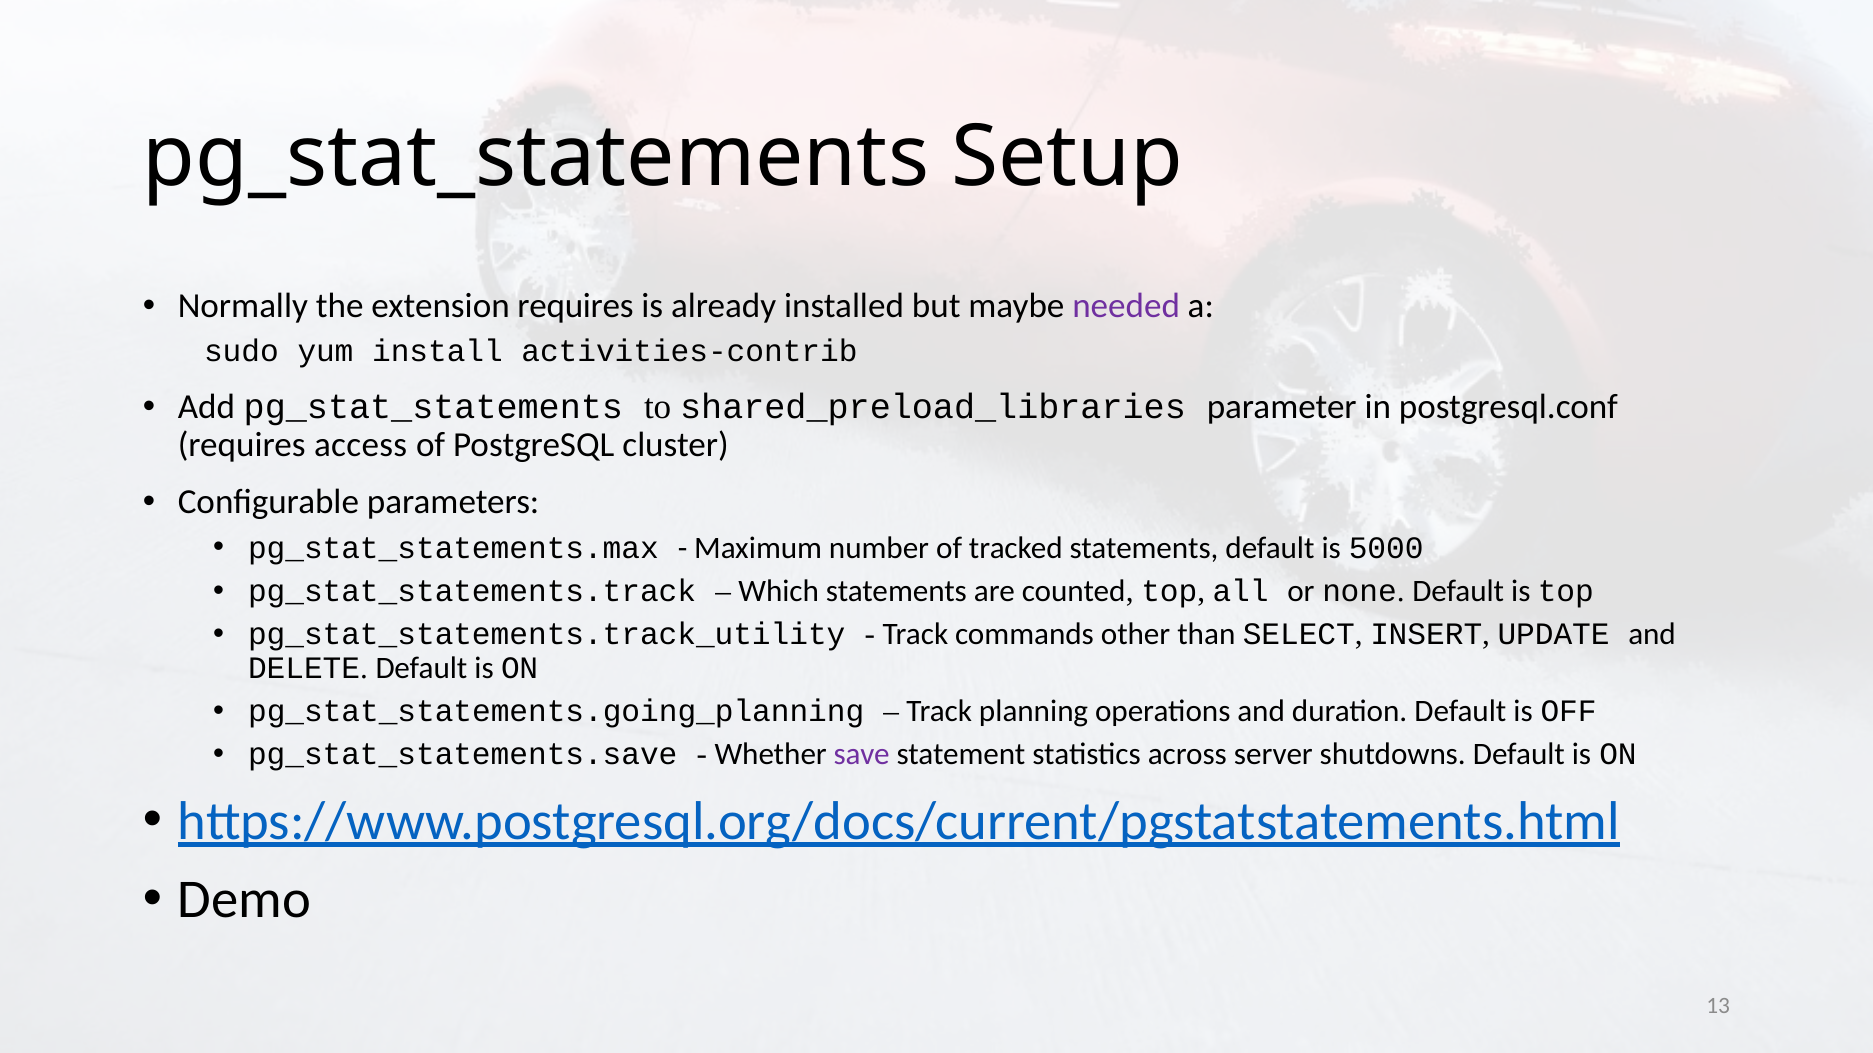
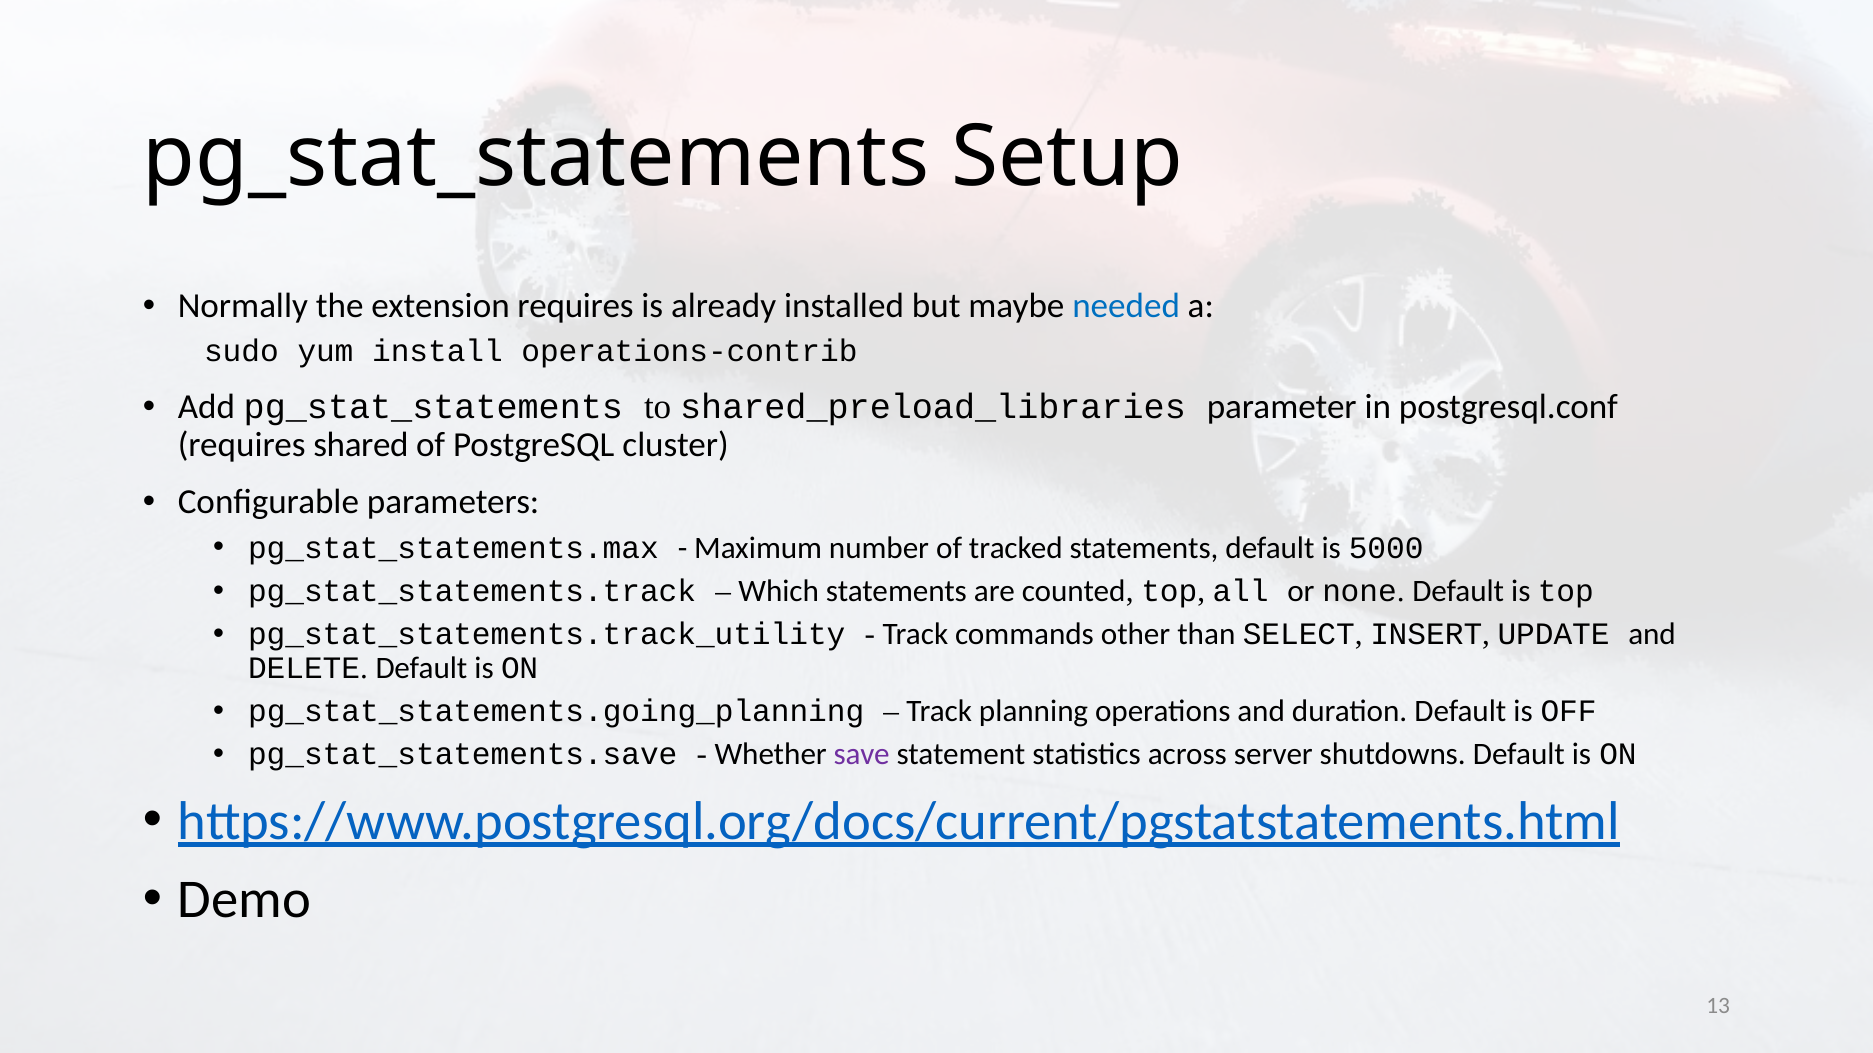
needed colour: purple -> blue (1126, 306)
activities-contrib: activities-contrib -> operations-contrib (689, 352)
access: access -> shared (361, 445)
